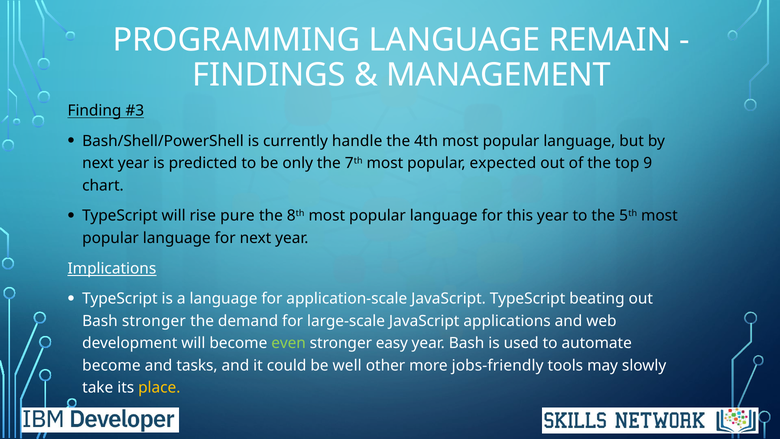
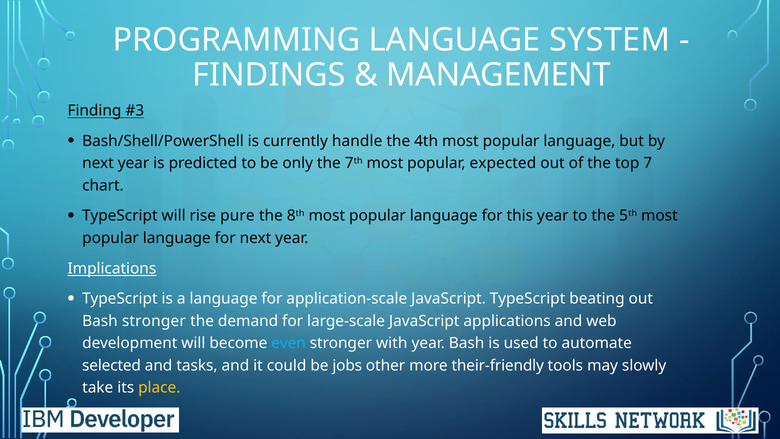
REMAIN: REMAIN -> SYSTEM (610, 40)
9: 9 -> 7 (648, 163)
even colour: light green -> light blue (289, 343)
easy: easy -> with (392, 343)
become: become -> selected (112, 365)
well: well -> jobs (347, 365)
jobs-friendly: jobs-friendly -> their-friendly (498, 365)
